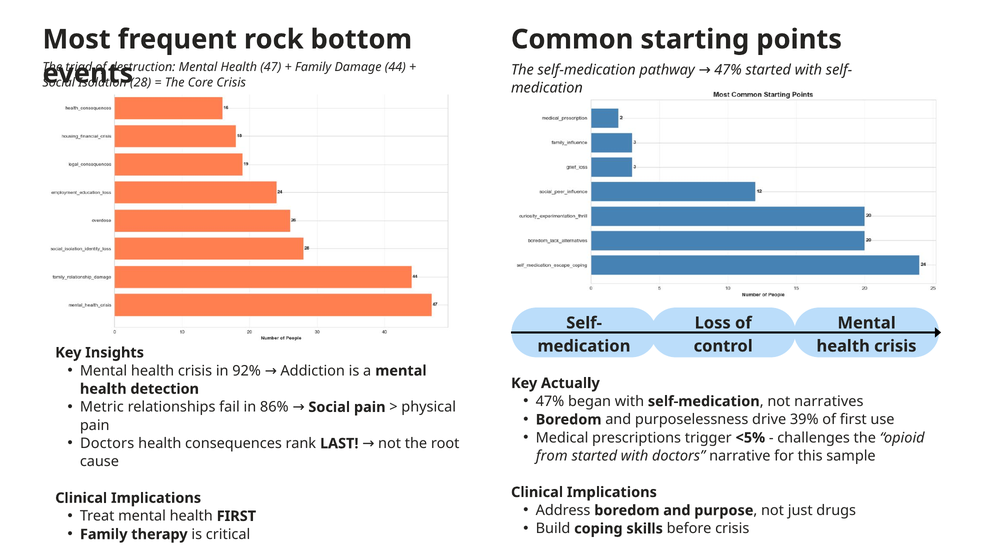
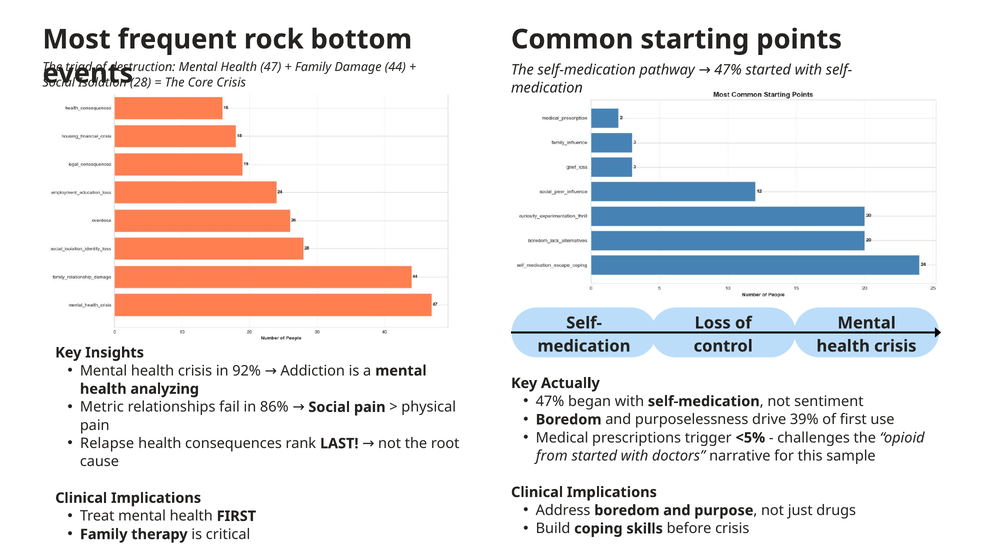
detection: detection -> analyzing (165, 389)
narratives: narratives -> sentiment (829, 401)
Doctors: Doctors -> Relapse (107, 443)
